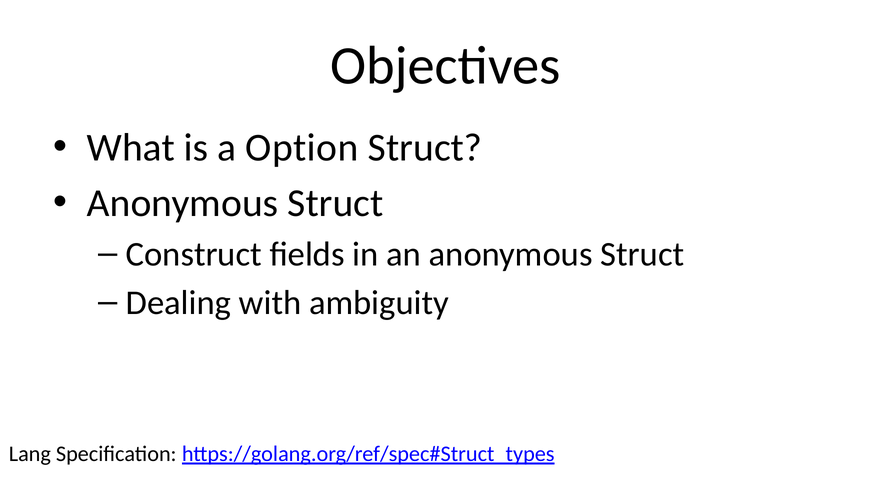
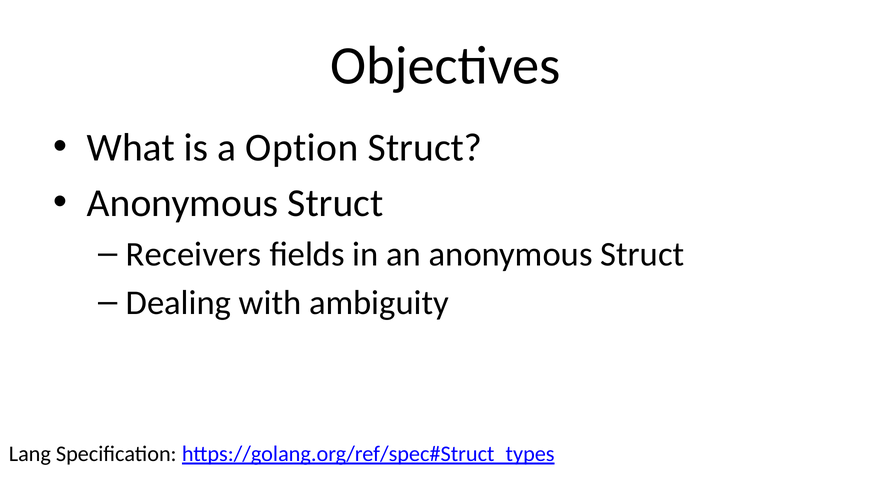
Construct: Construct -> Receivers (194, 255)
